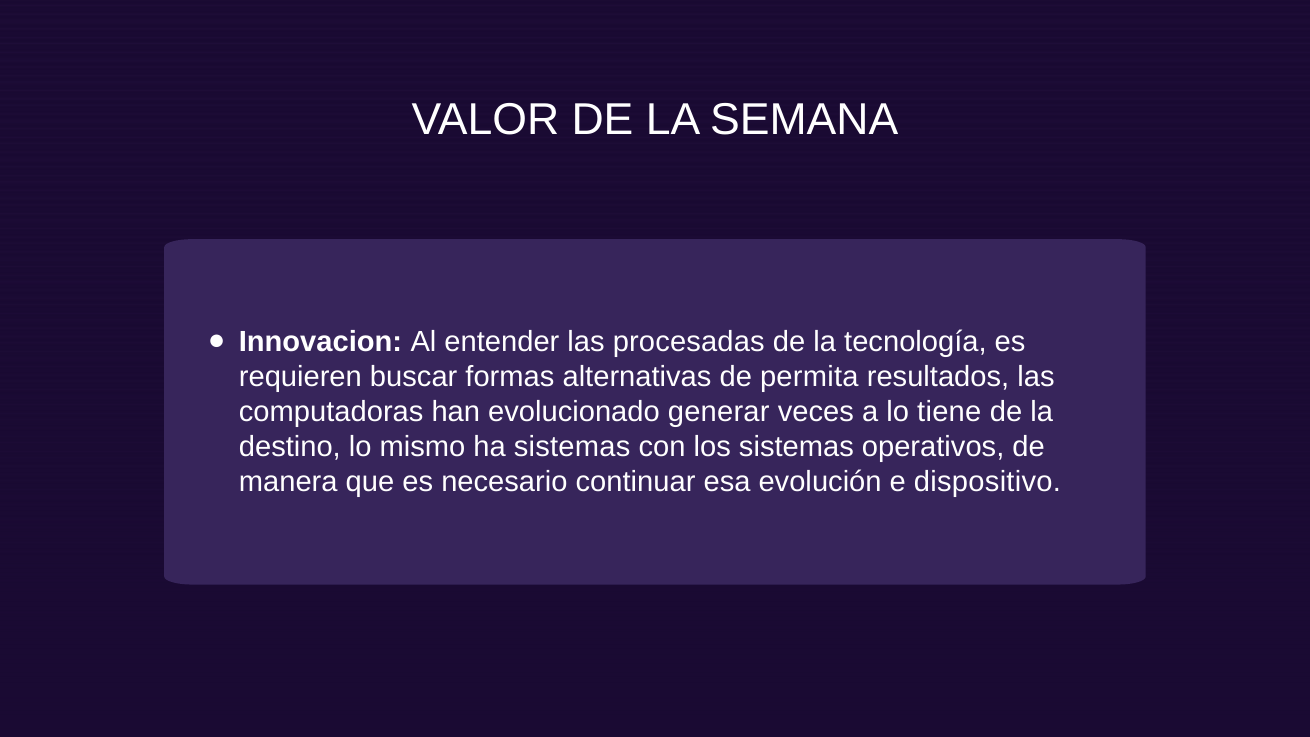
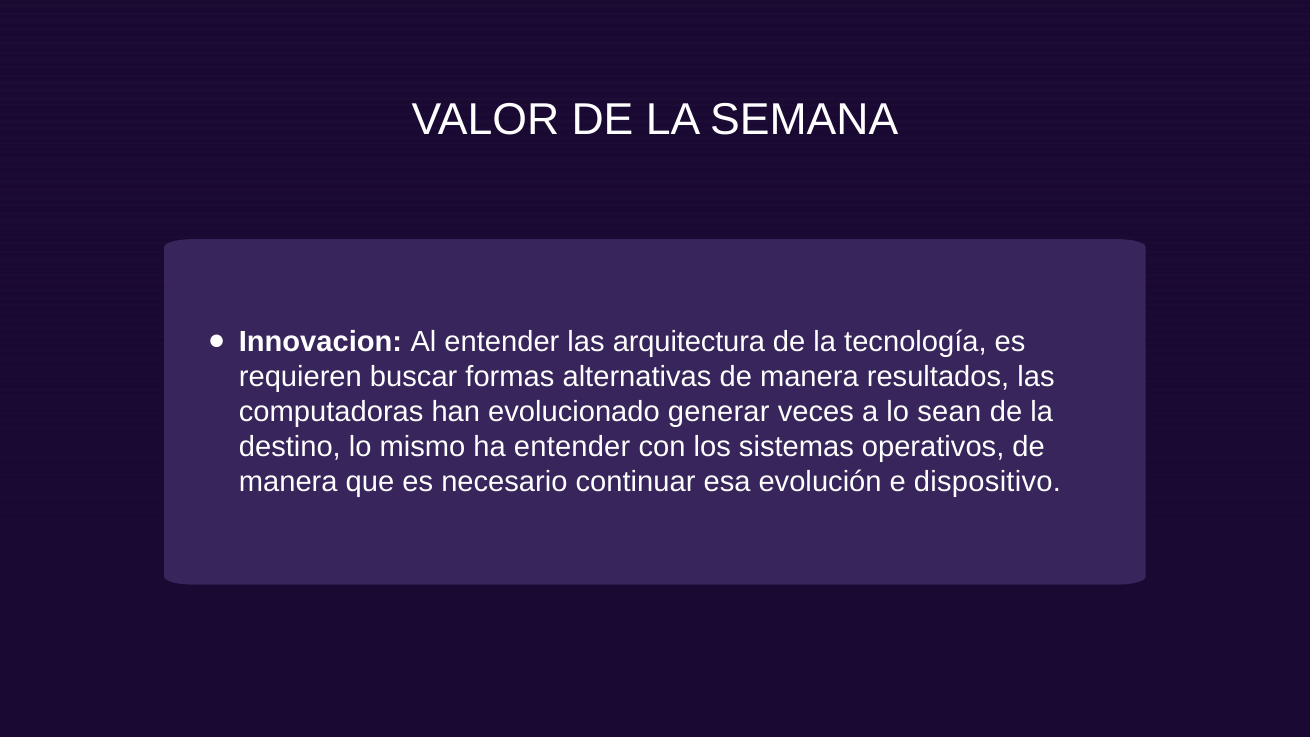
procesadas: procesadas -> arquitectura (689, 342)
alternativas de permita: permita -> manera (809, 377)
tiene: tiene -> sean (949, 412)
ha sistemas: sistemas -> entender (572, 446)
